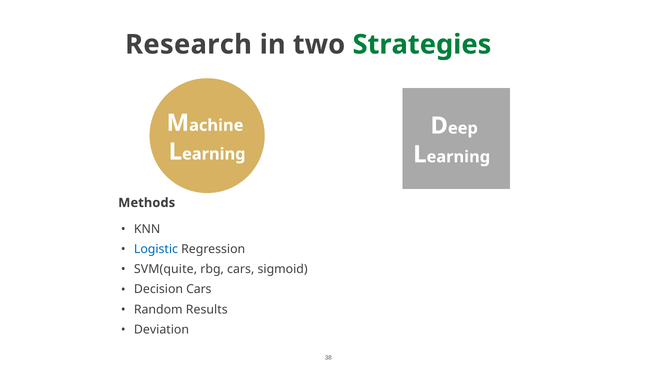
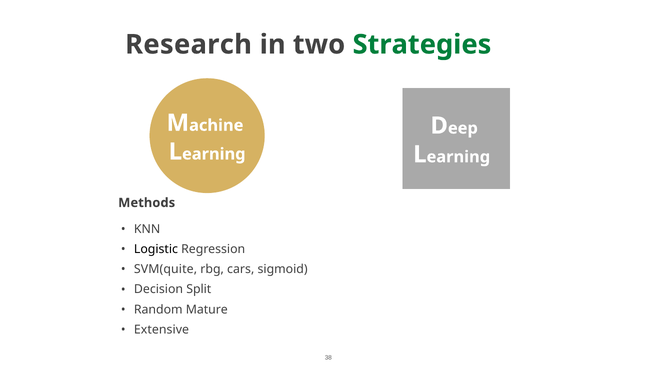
Logistic colour: blue -> black (156, 250)
Decision Cars: Cars -> Split (199, 290)
Results: Results -> Mature (207, 310)
Deviation: Deviation -> Extensive (161, 330)
